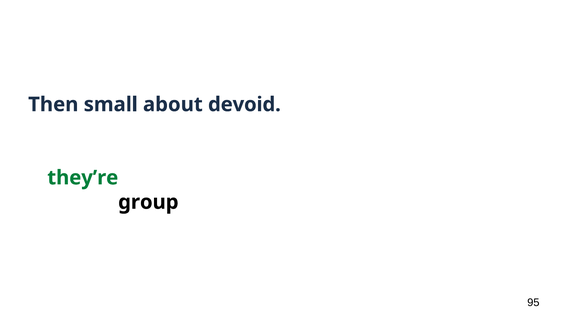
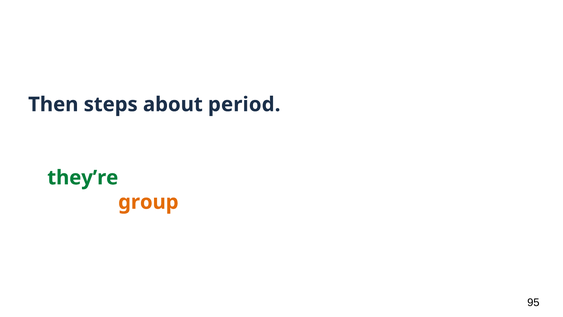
small: small -> steps (111, 104)
devoid: devoid -> period (244, 104)
group colour: black -> orange (148, 202)
